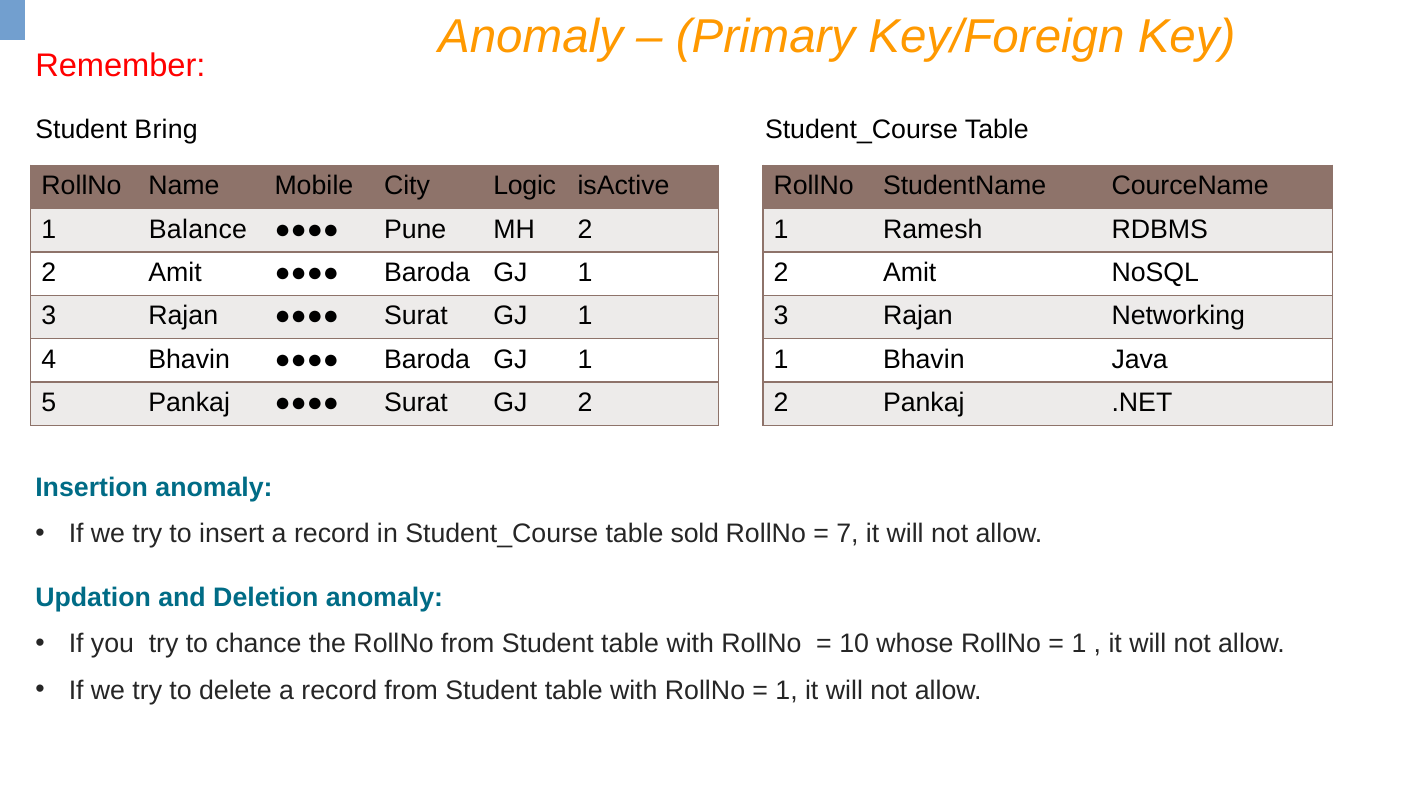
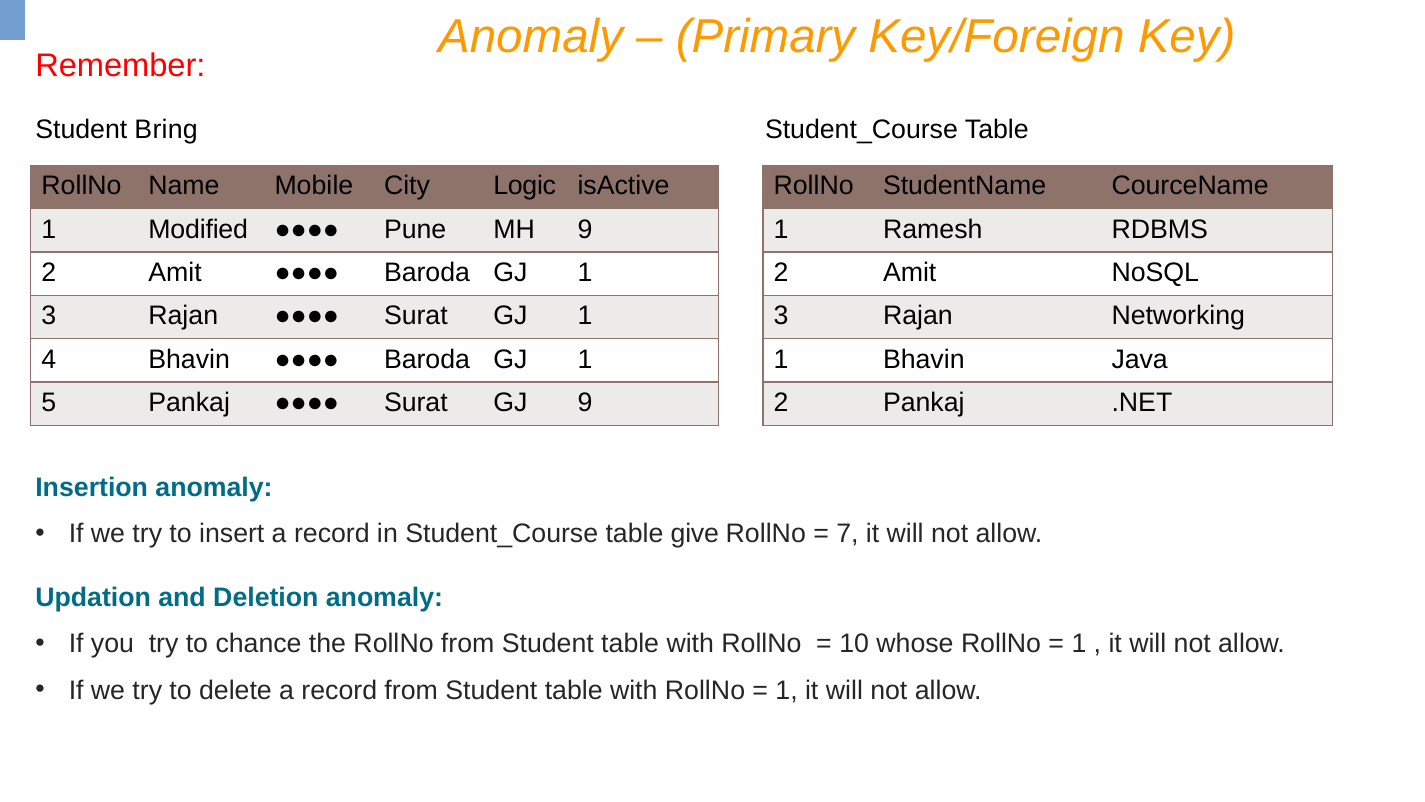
Balance: Balance -> Modified (198, 229)
MH 2: 2 -> 9 (585, 229)
GJ 2: 2 -> 9 (585, 403)
sold: sold -> give (695, 533)
